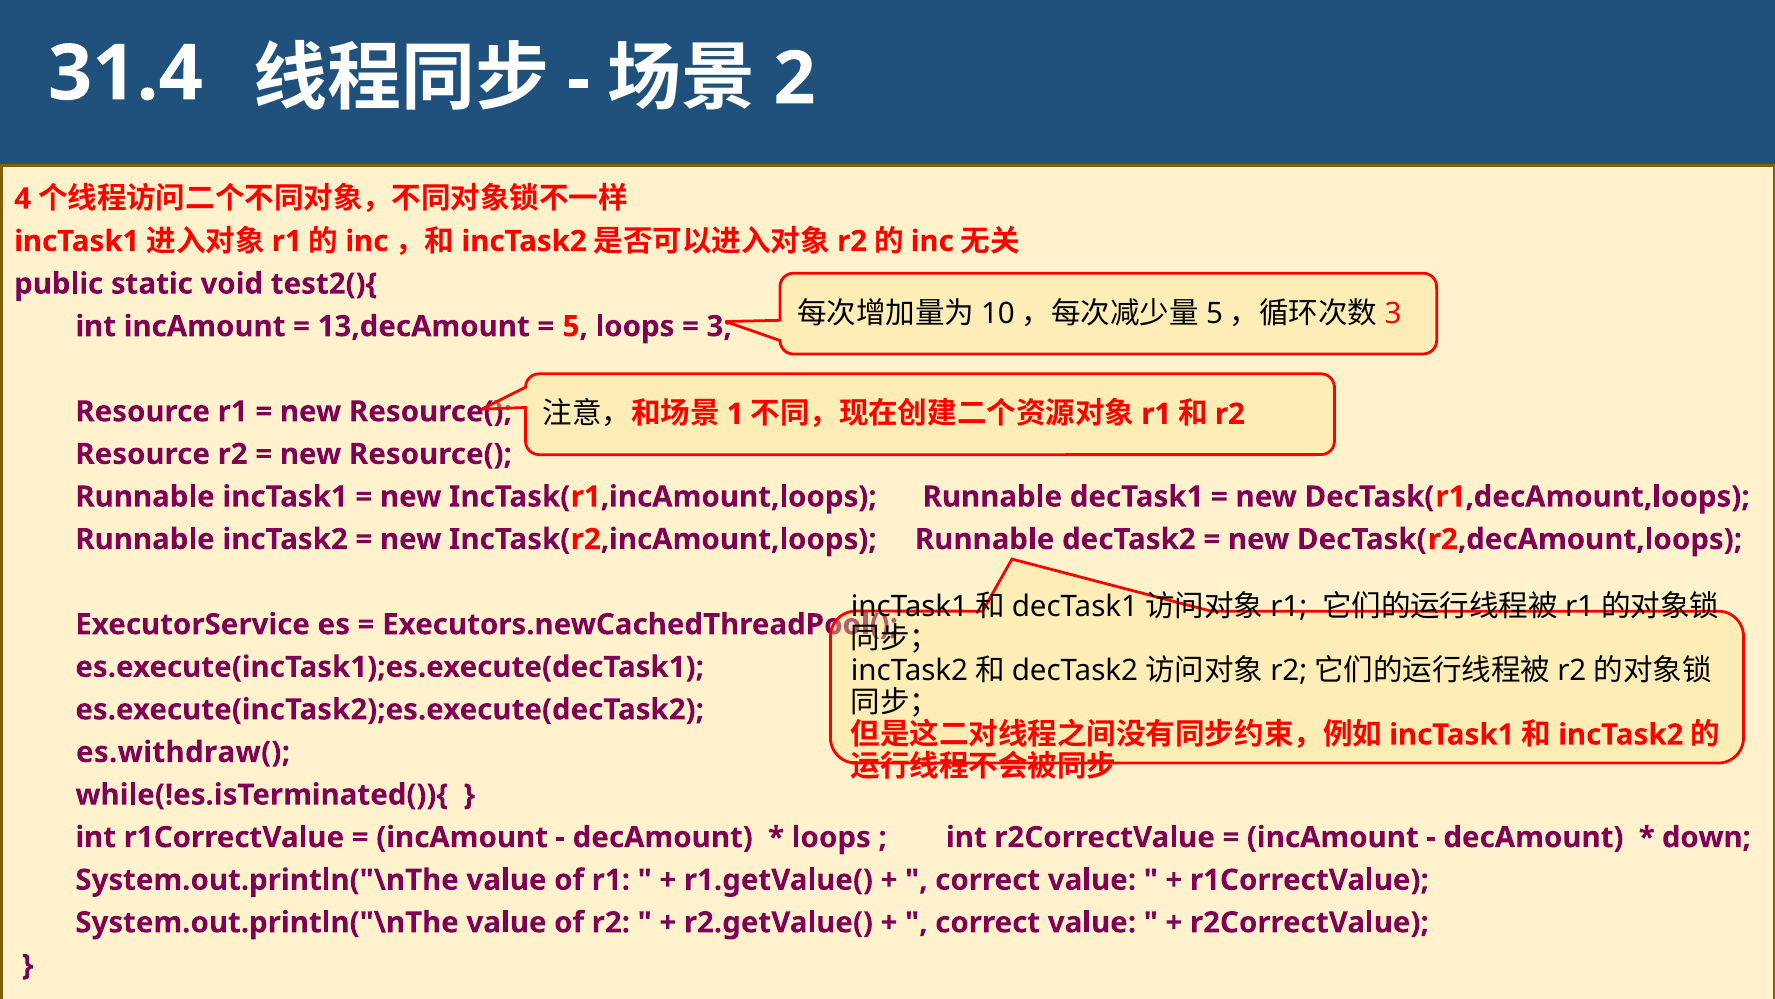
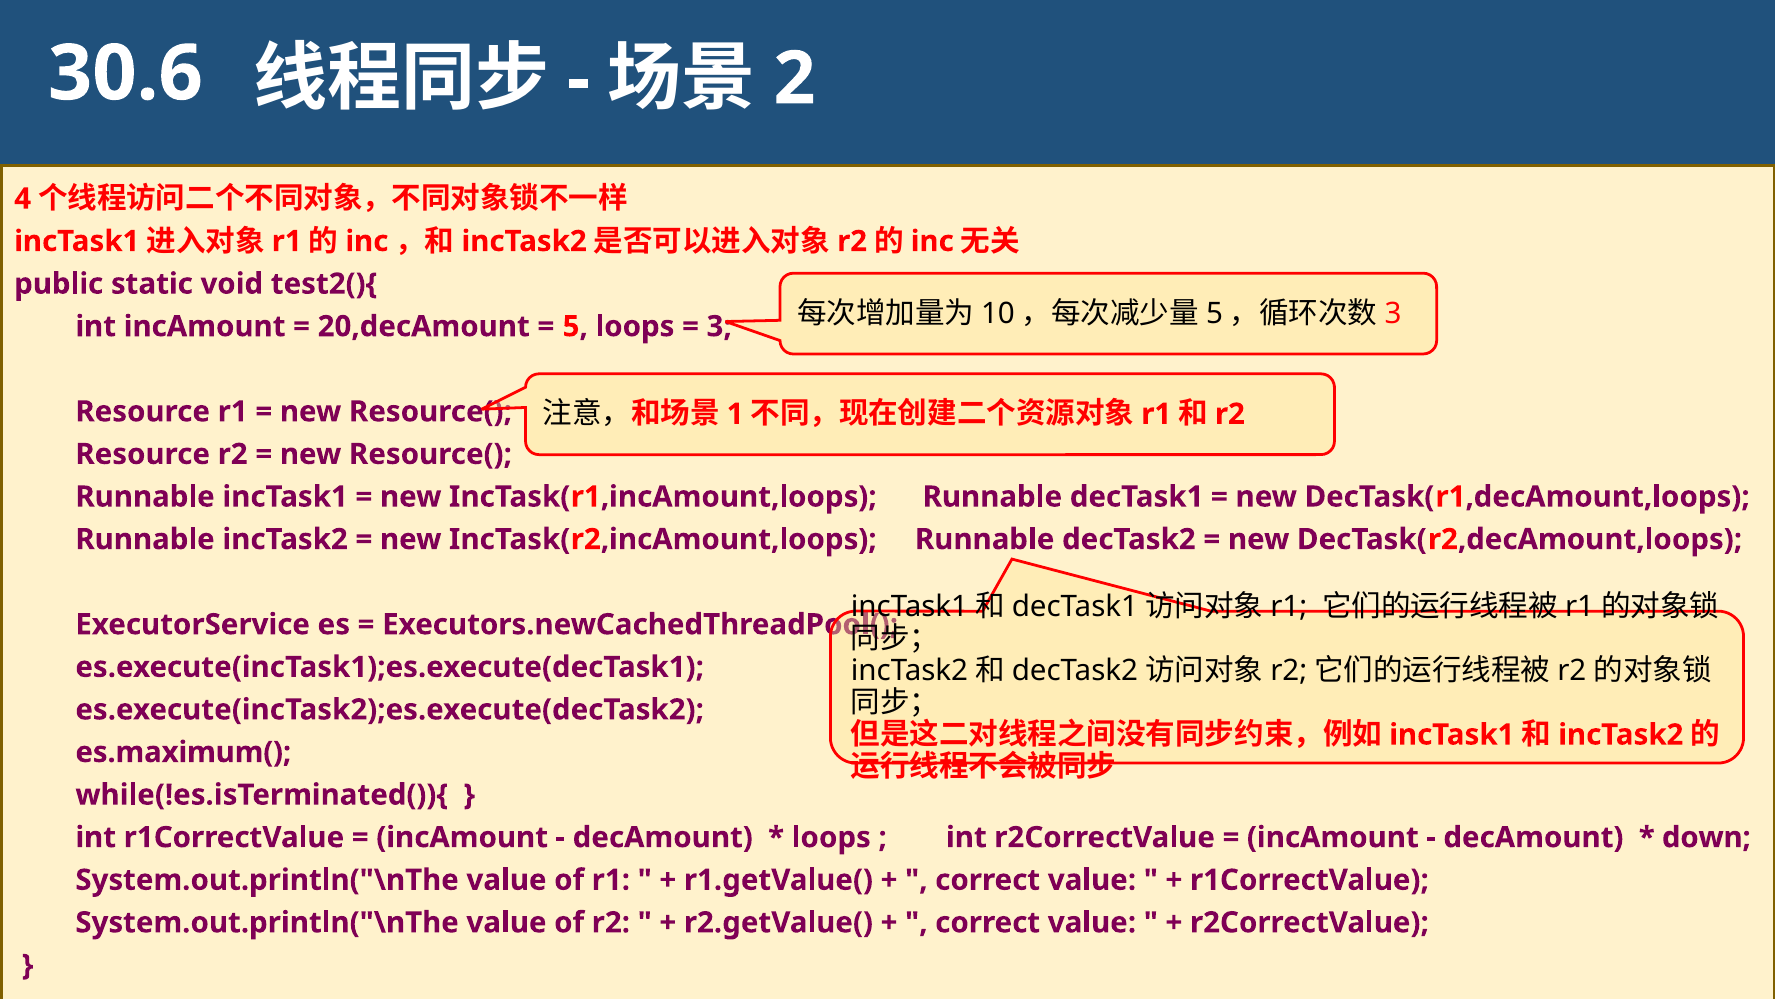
31.4: 31.4 -> 30.6 (125, 74)
13,decAmount: 13,decAmount -> 20,decAmount (424, 326)
es.withdraw(: es.withdraw( -> es.maximum( (183, 752)
